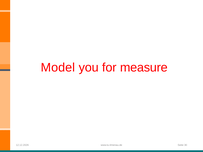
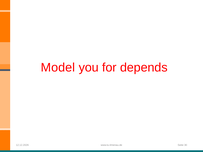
measure: measure -> depends (144, 68)
